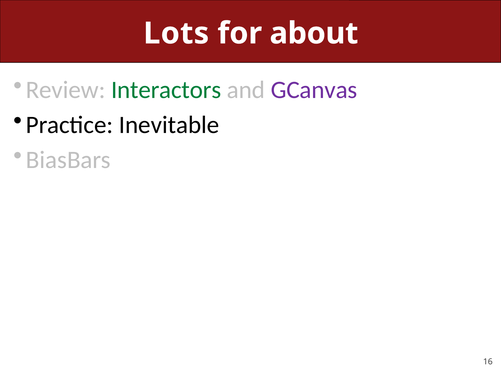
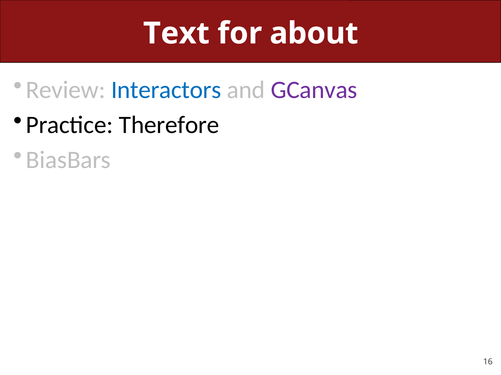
Lots: Lots -> Text (176, 33)
Interactors colour: green -> blue (166, 90)
Inevitable: Inevitable -> Therefore (169, 125)
